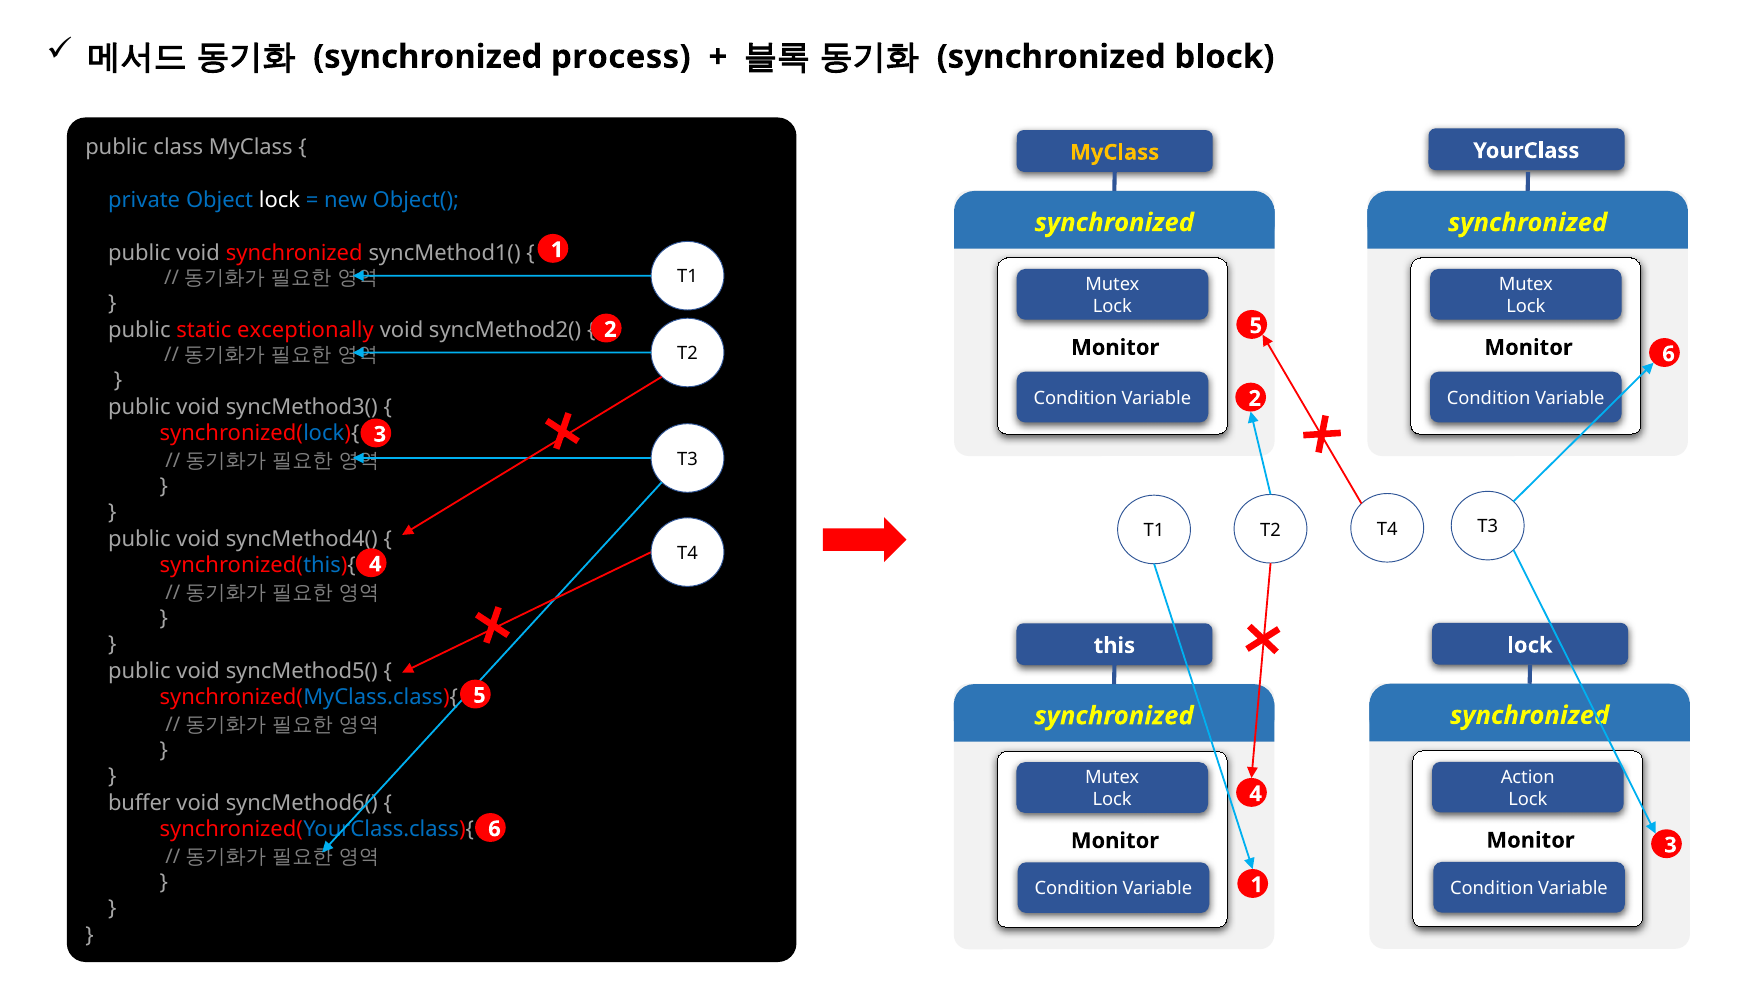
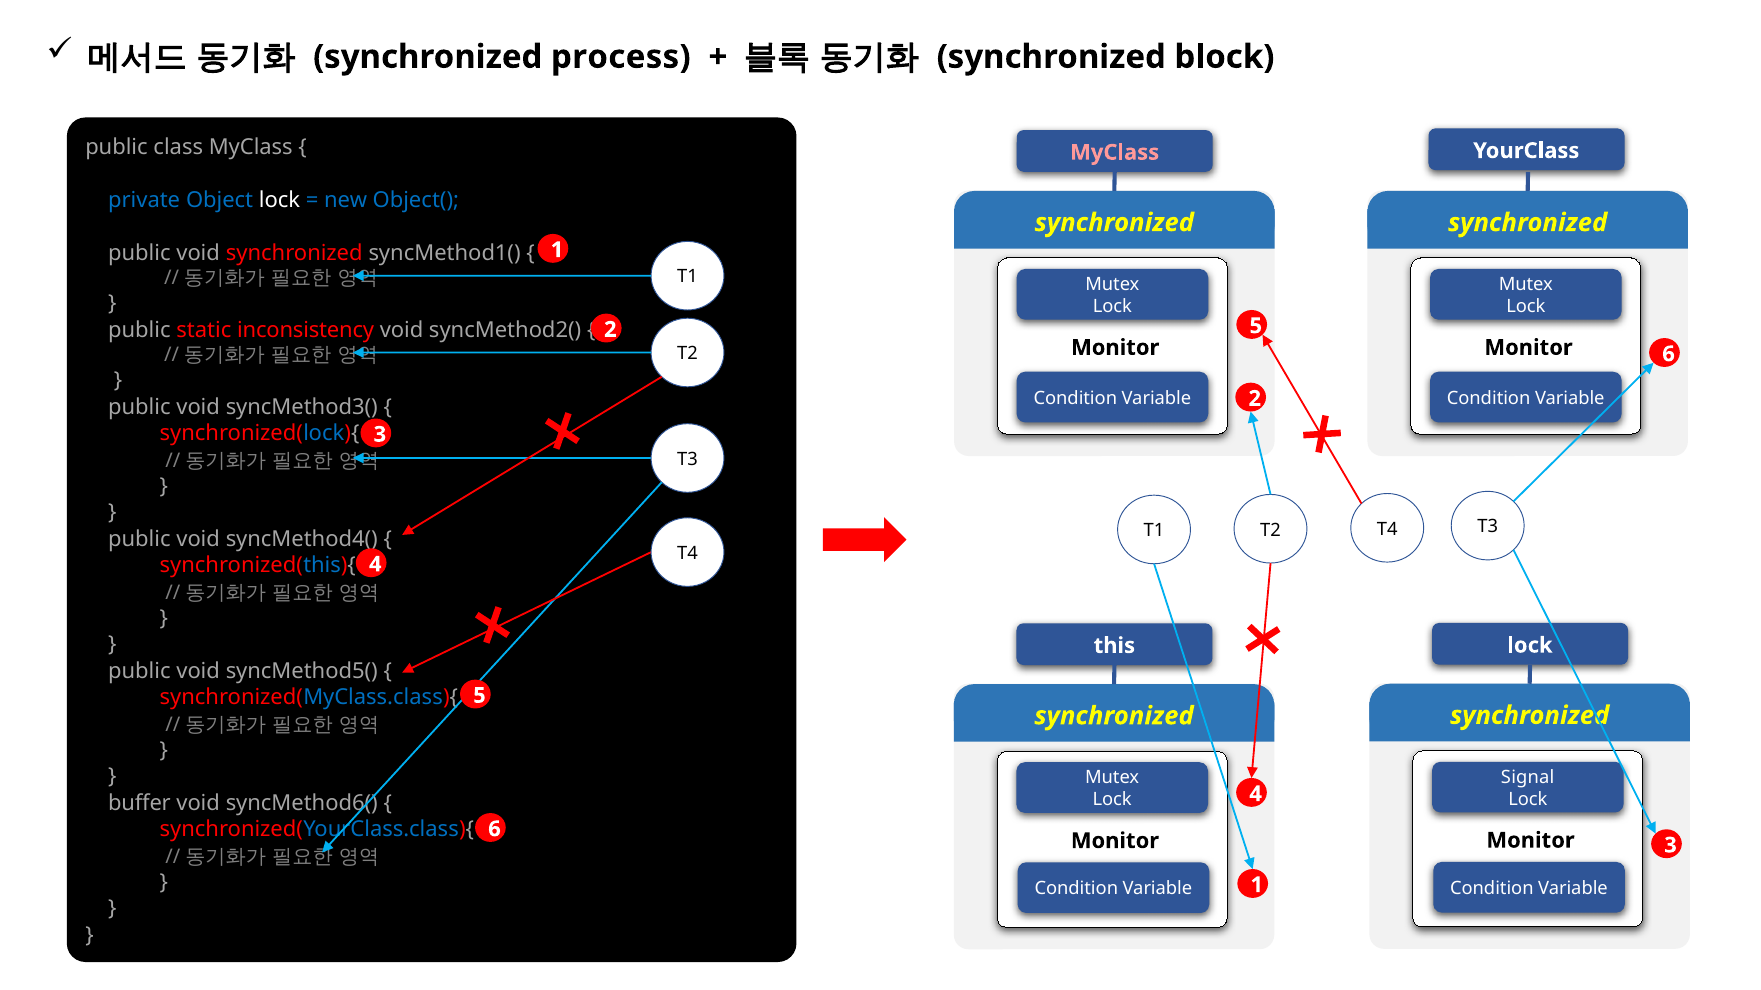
MyClass colour: yellow -> pink (1115, 153)
exceptionally: exceptionally -> inconsistency (306, 330)
Action: Action -> Signal (1528, 778)
